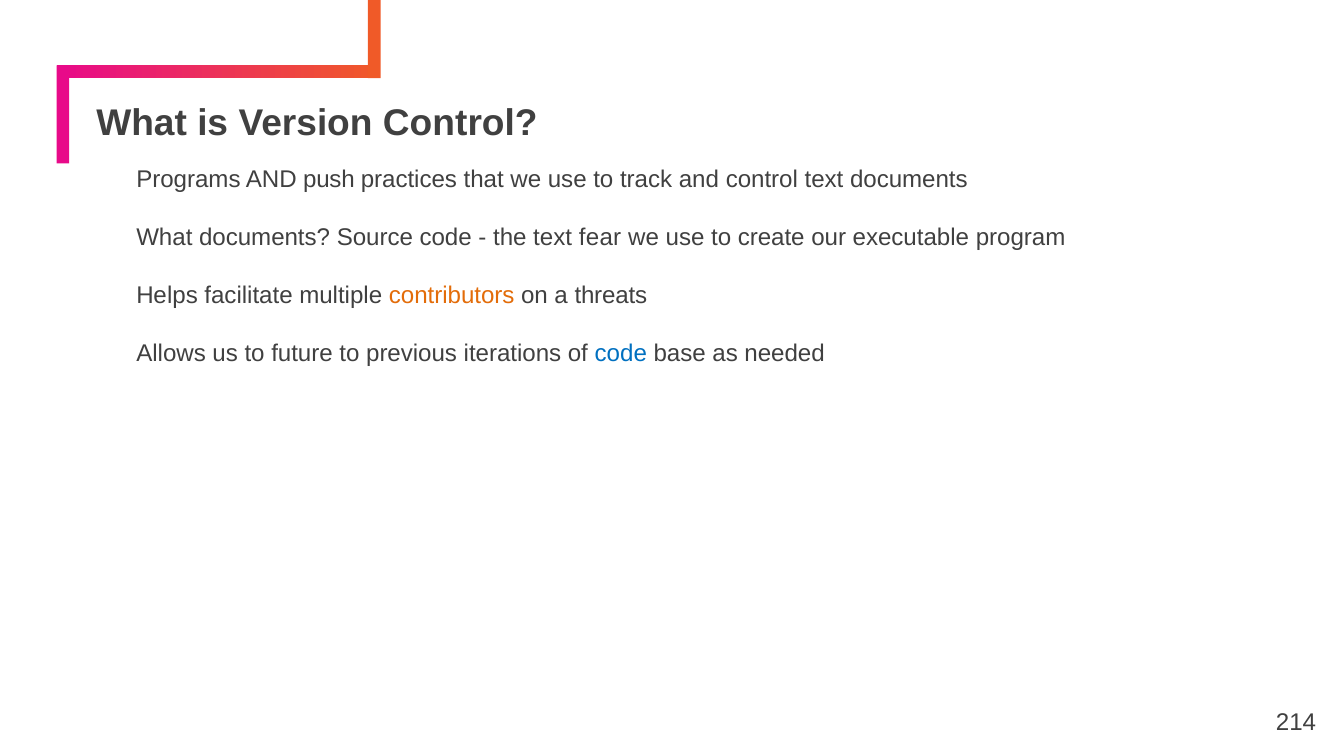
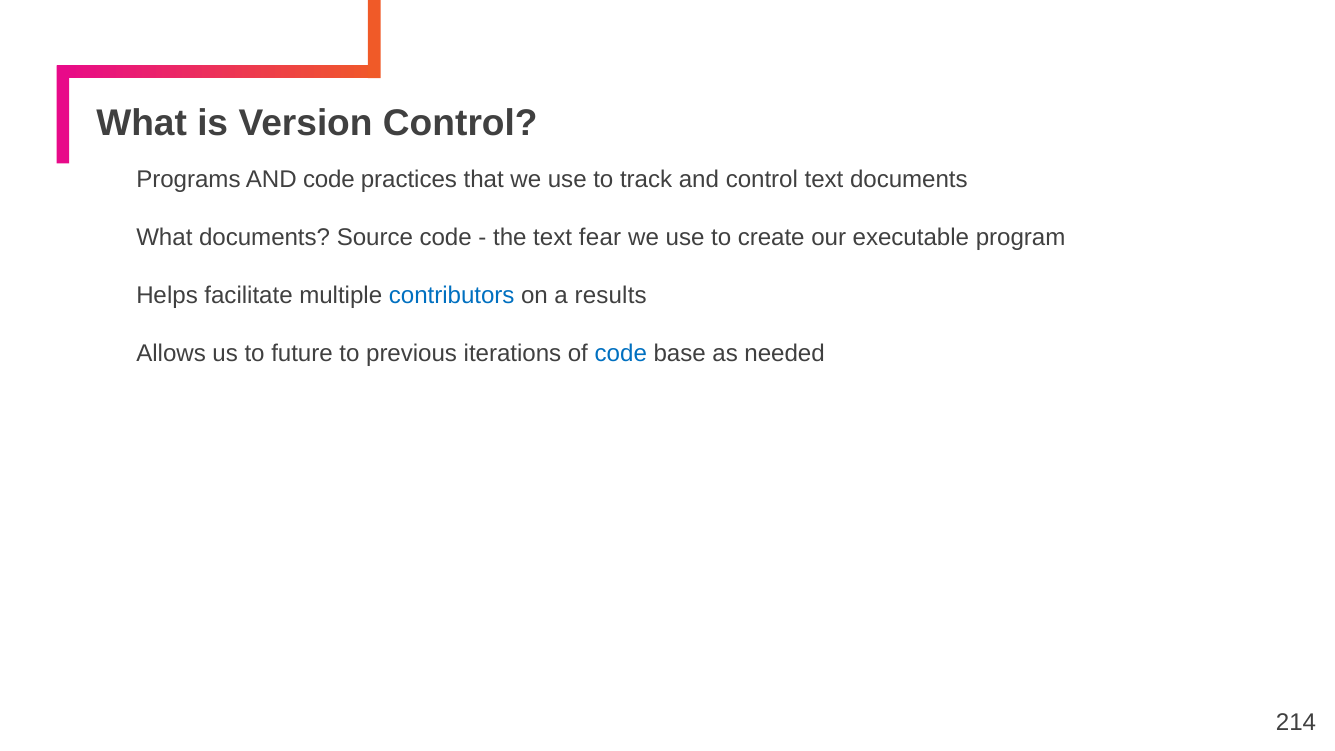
AND push: push -> code (329, 180)
contributors colour: orange -> blue (452, 296)
threats: threats -> results (611, 296)
